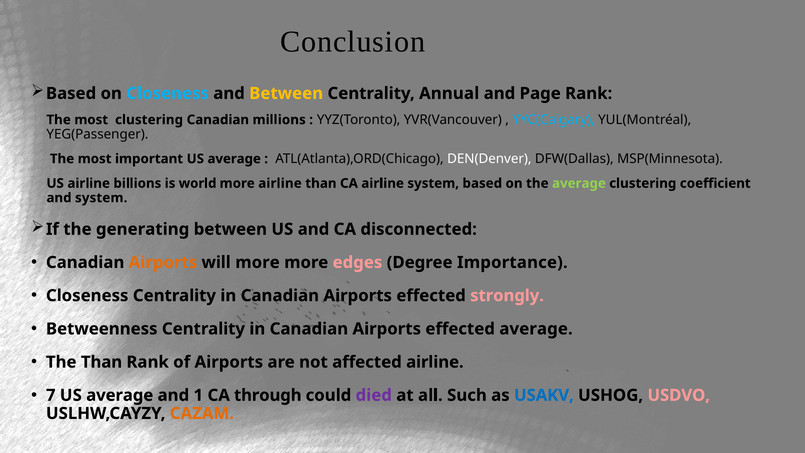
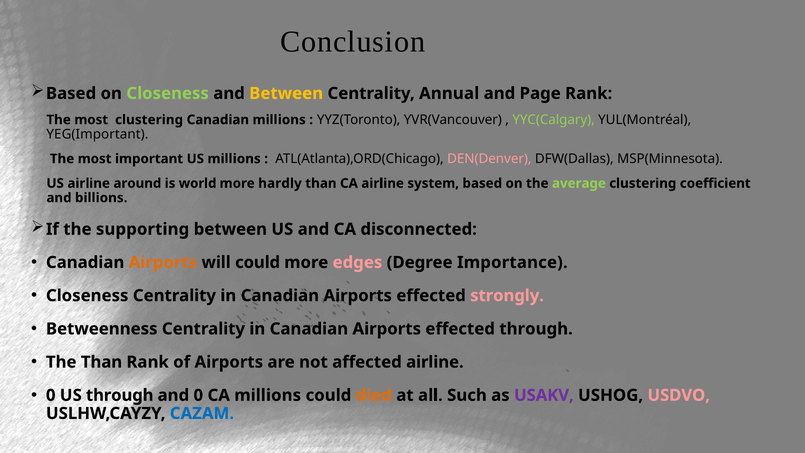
Closeness colour: light blue -> light green (168, 93)
YYC(Calgary colour: light blue -> light green (554, 120)
YEG(Passenger: YEG(Passenger -> YEG(Important (97, 134)
important US average: average -> millions (234, 159)
DEN(Denver colour: white -> pink (489, 159)
billions: billions -> around (137, 183)
more airline: airline -> hardly (280, 183)
and system: system -> billions (101, 198)
generating: generating -> supporting (143, 229)
will more: more -> could (258, 262)
effected average: average -> through (536, 329)
7: 7 -> 0 (51, 395)
average: average -> through (120, 395)
and 1: 1 -> 0 (198, 395)
CA through: through -> millions (268, 395)
died colour: purple -> orange (374, 395)
USAKV colour: blue -> purple (544, 395)
CAZAM colour: orange -> blue (202, 413)
